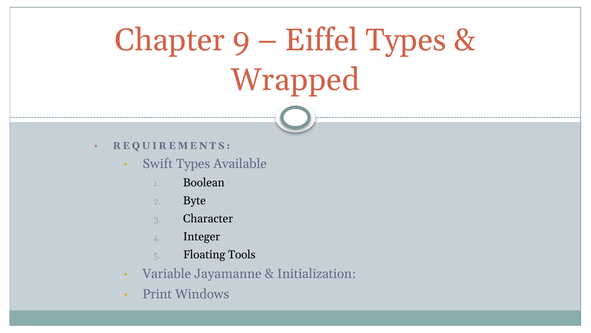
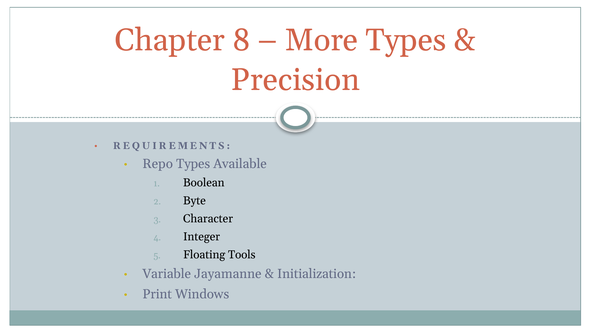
9: 9 -> 8 (241, 40)
Eiffel: Eiffel -> More (322, 40)
Wrapped: Wrapped -> Precision (295, 80)
Swift: Swift -> Repo (158, 163)
